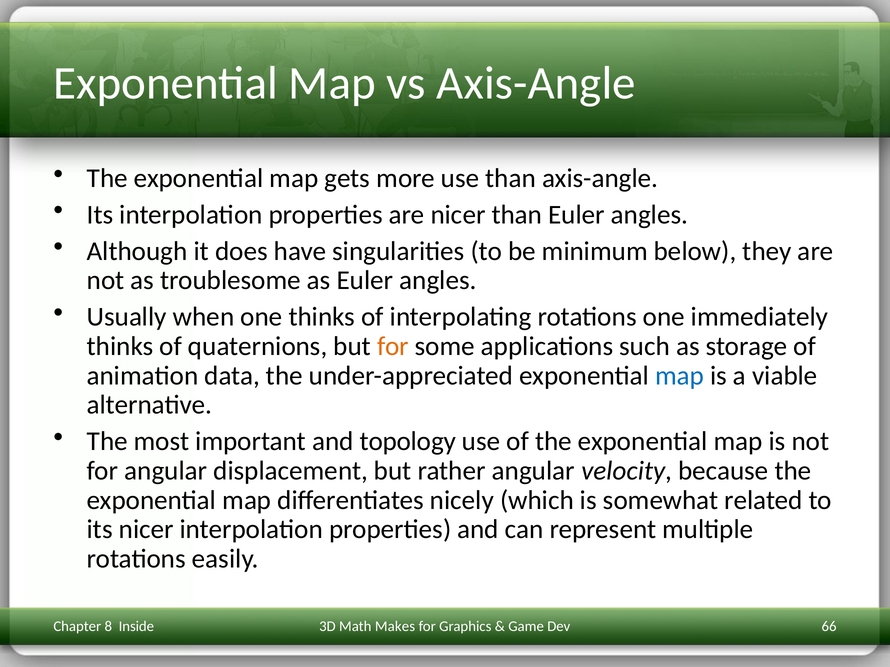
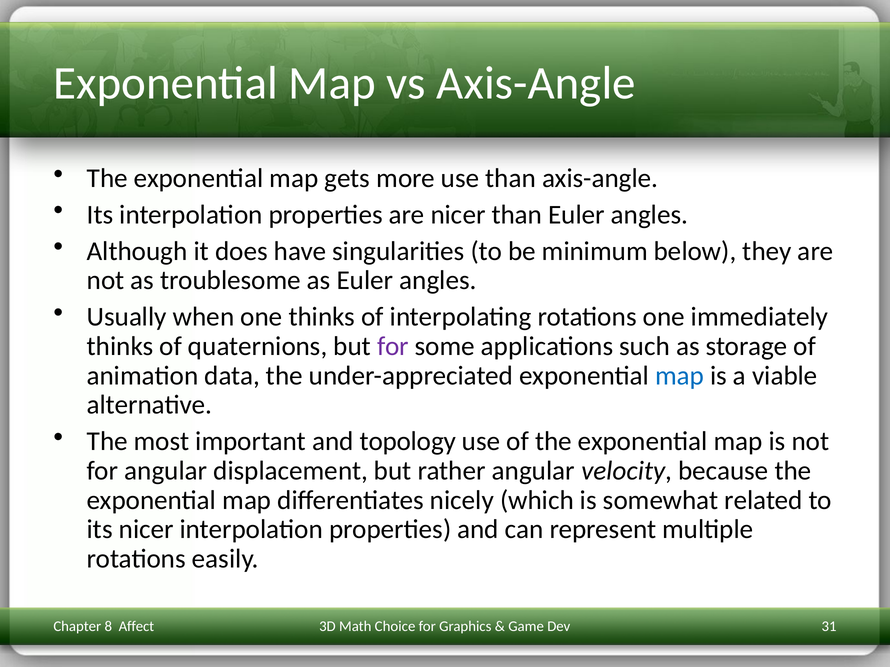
for colour: orange -> purple (393, 347)
Makes: Makes -> Choice (395, 627)
66: 66 -> 31 (829, 627)
Inside: Inside -> Affect (136, 627)
